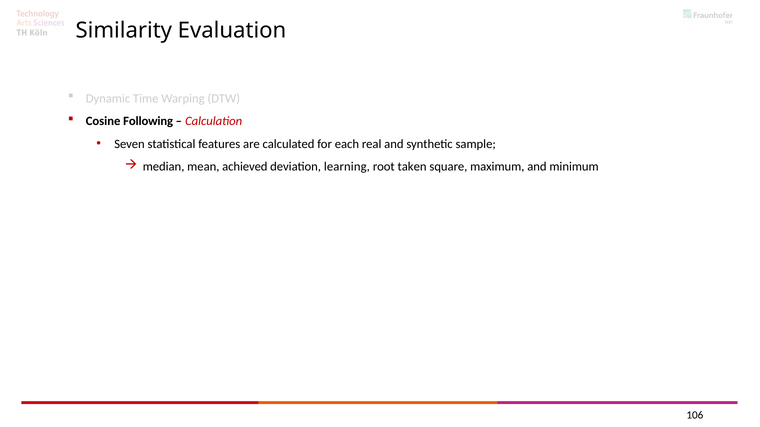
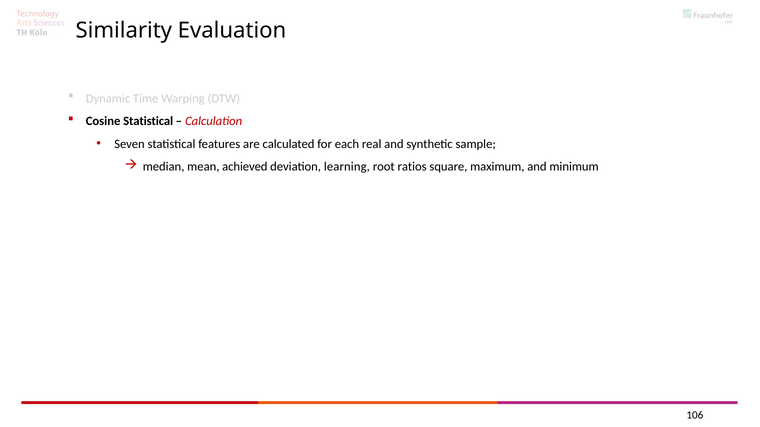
Cosine Following: Following -> Statistical (148, 121)
taken: taken -> ratios (412, 167)
